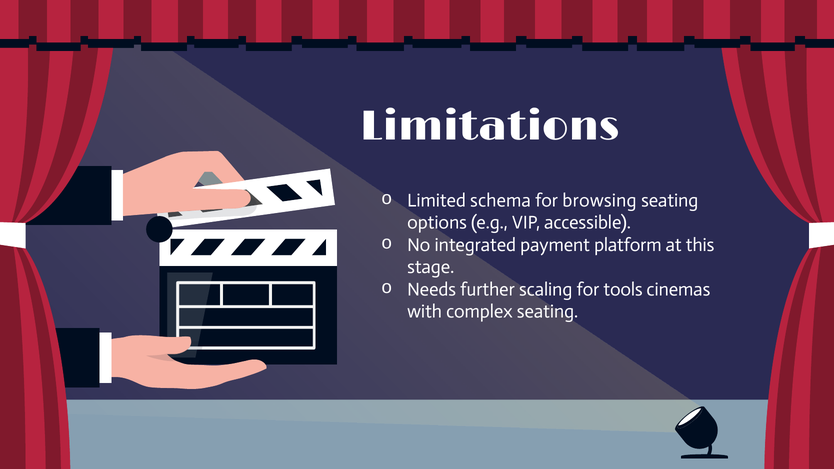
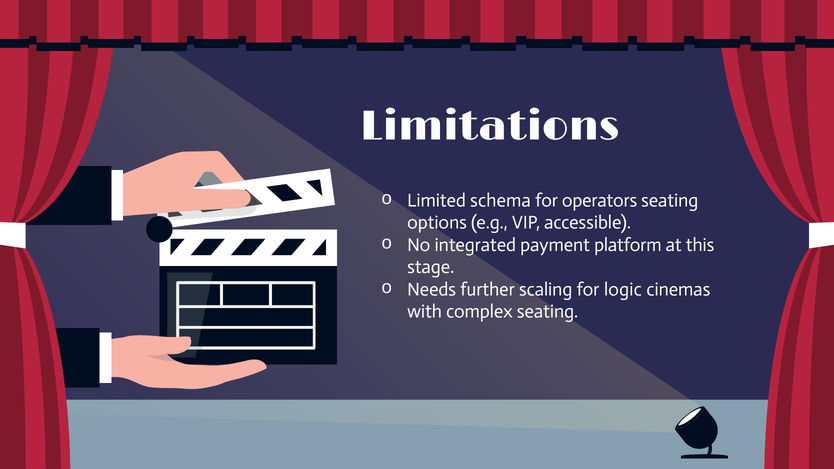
browsing: browsing -> operators (600, 201)
tools: tools -> logic (623, 290)
